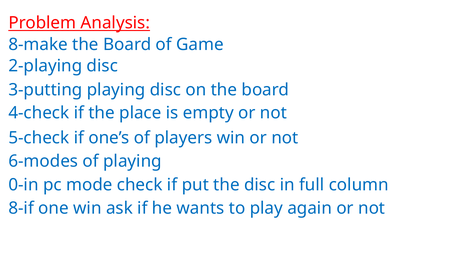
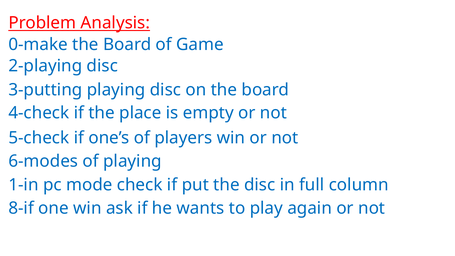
8-make: 8-make -> 0-make (38, 44)
0-in: 0-in -> 1-in (23, 185)
